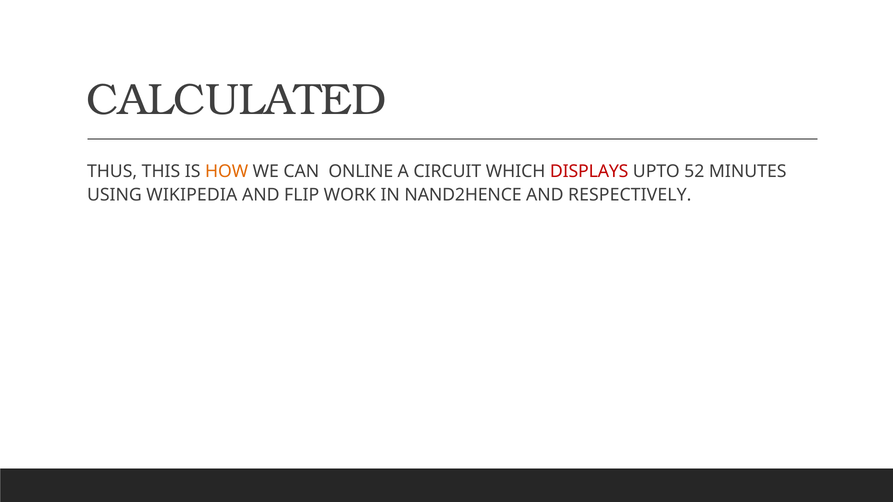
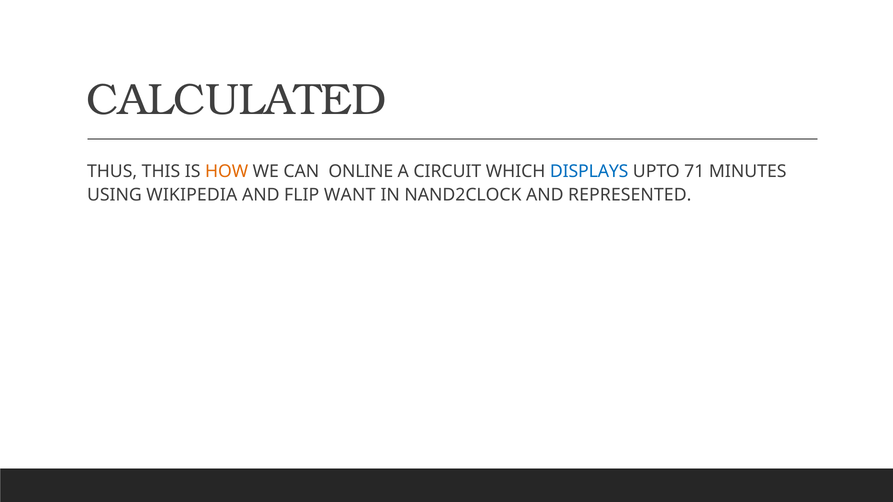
DISPLAYS colour: red -> blue (589, 172)
52: 52 -> 71 (694, 172)
WORK: WORK -> WANT (350, 195)
NAND2HENCE: NAND2HENCE -> NAND2CLOCK (463, 195)
RESPECTIVELY: RESPECTIVELY -> REPRESENTED (630, 195)
